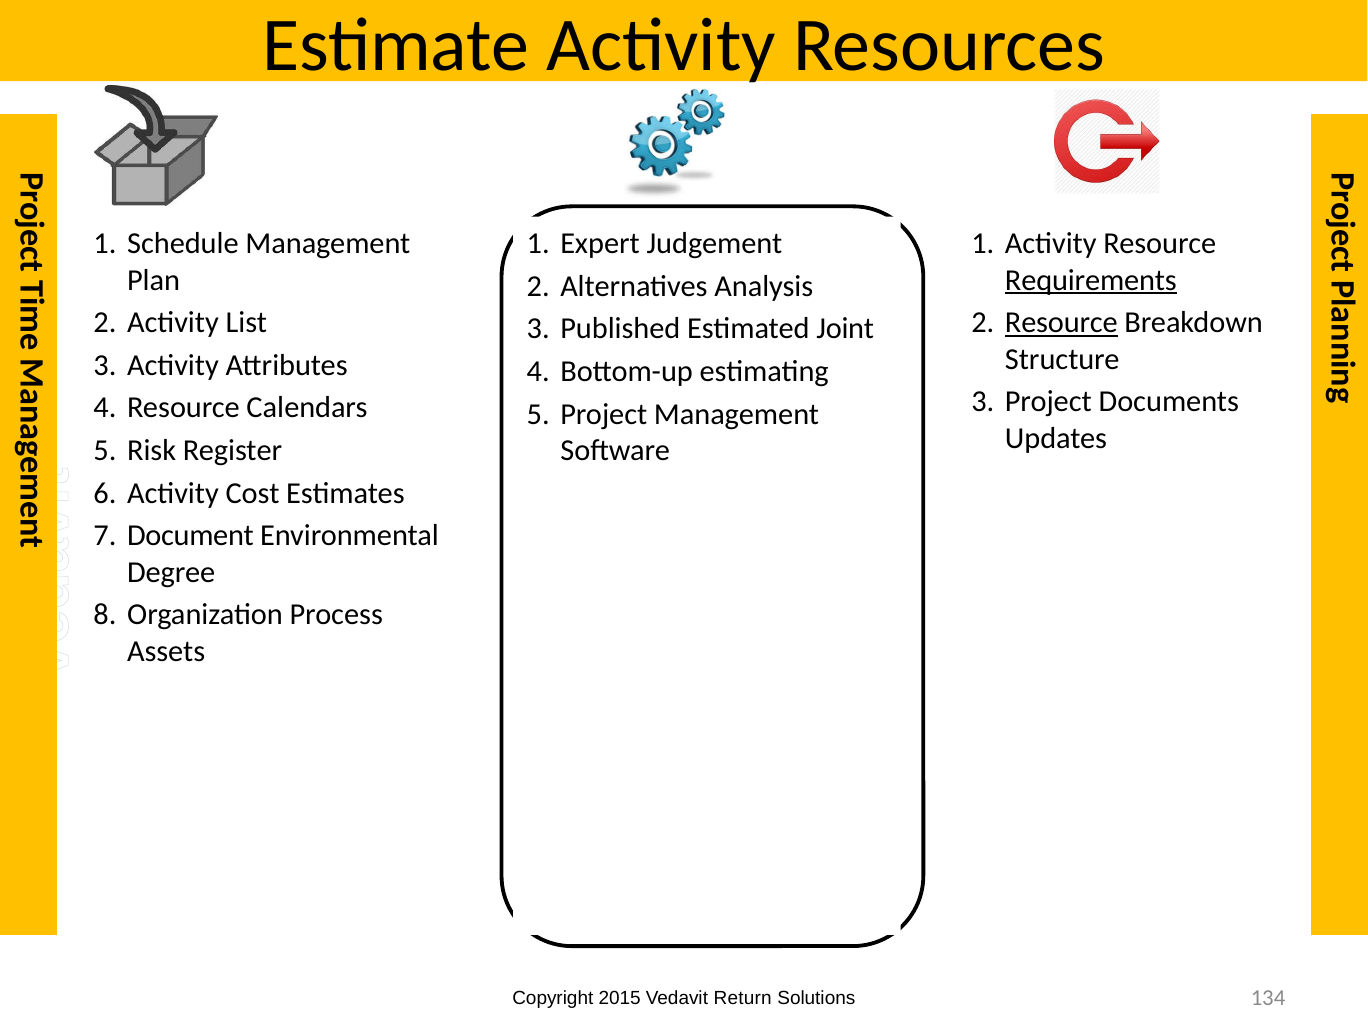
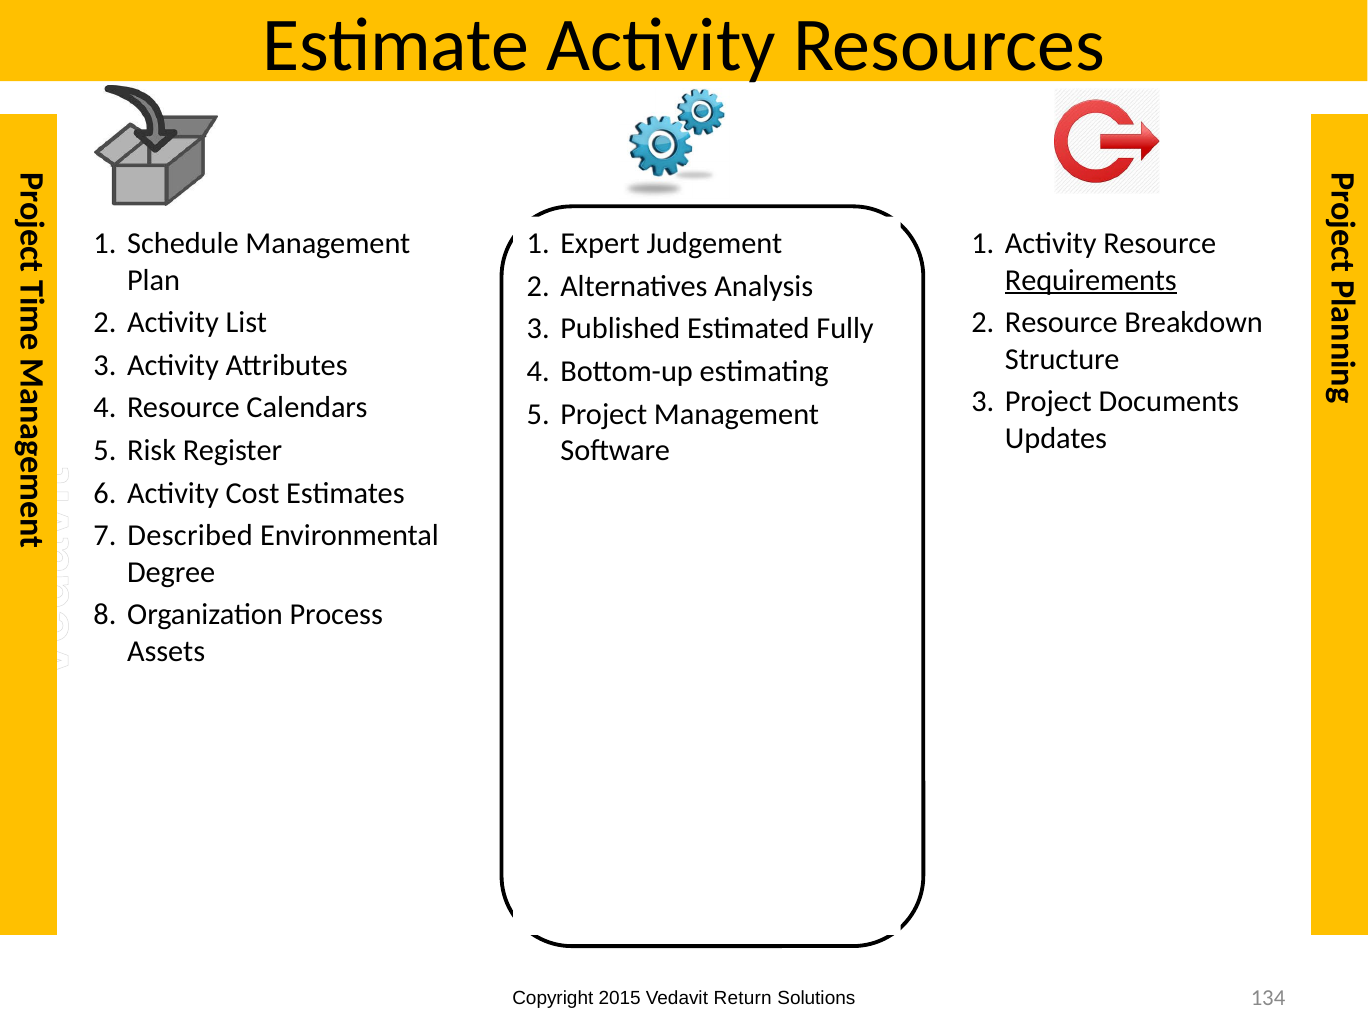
Resource underline: present -> none (1061, 323)
Joint: Joint -> Fully (845, 329)
Document: Document -> Described (190, 536)
